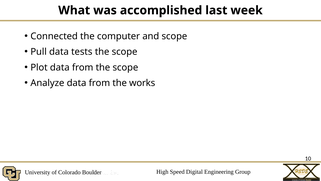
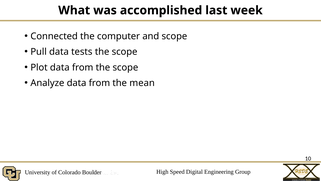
works: works -> mean (142, 83)
